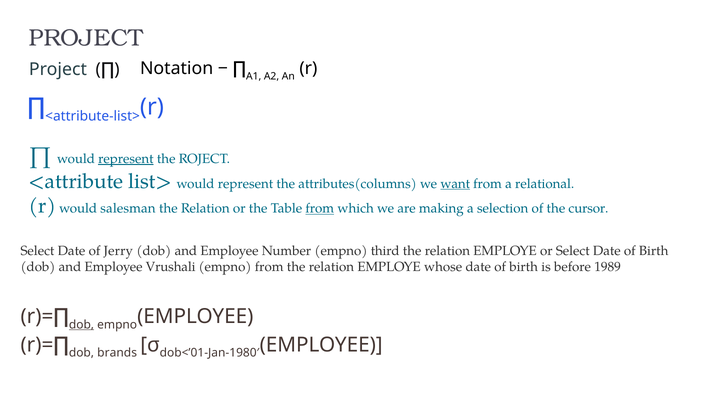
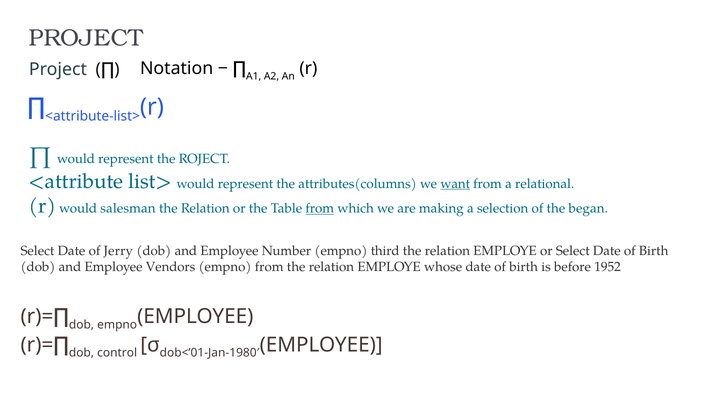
represent underline: present -> none (126, 159)
cursor: cursor -> began (588, 209)
Vrushali: Vrushali -> Vendors (171, 267)
1989: 1989 -> 1952 (608, 267)
dob underline: present -> none (82, 325)
brands: brands -> control (117, 353)
